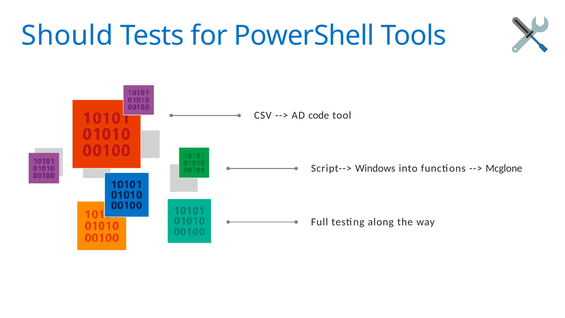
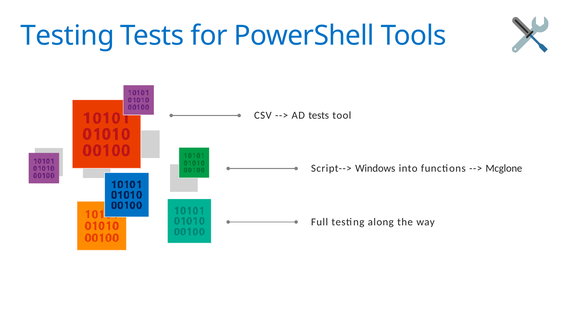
Should: Should -> Testing (67, 36)
AD code: code -> tests (319, 115)
